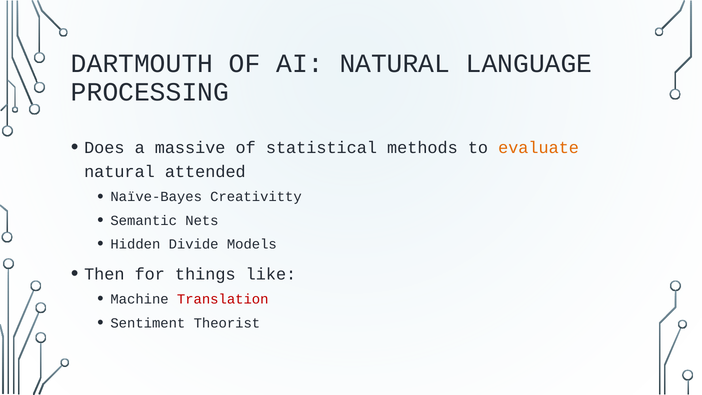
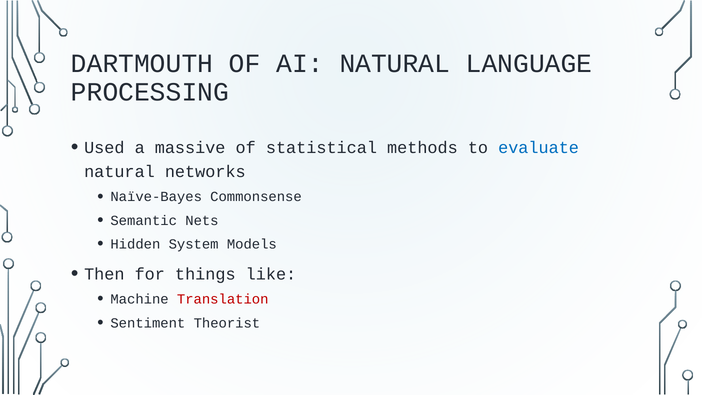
Does: Does -> Used (104, 147)
evaluate colour: orange -> blue (539, 147)
attended: attended -> networks (205, 172)
Creativitty: Creativitty -> Commonsense (256, 197)
Divide: Divide -> System (194, 244)
